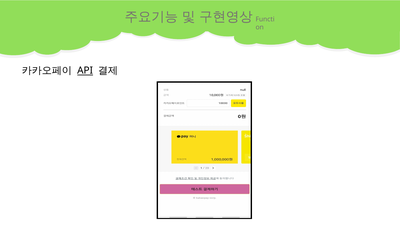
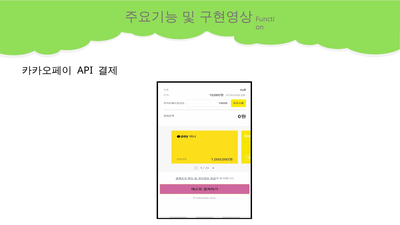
API underline: present -> none (85, 71)
